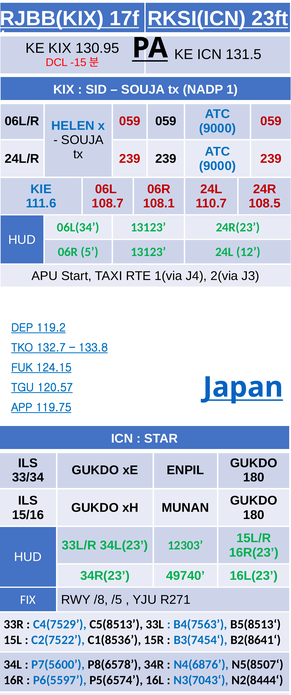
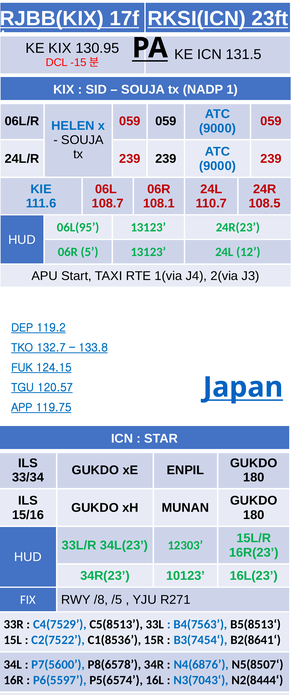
06L(34: 06L(34 -> 06L(95 (78, 228)
49740: 49740 -> 10123 (185, 577)
